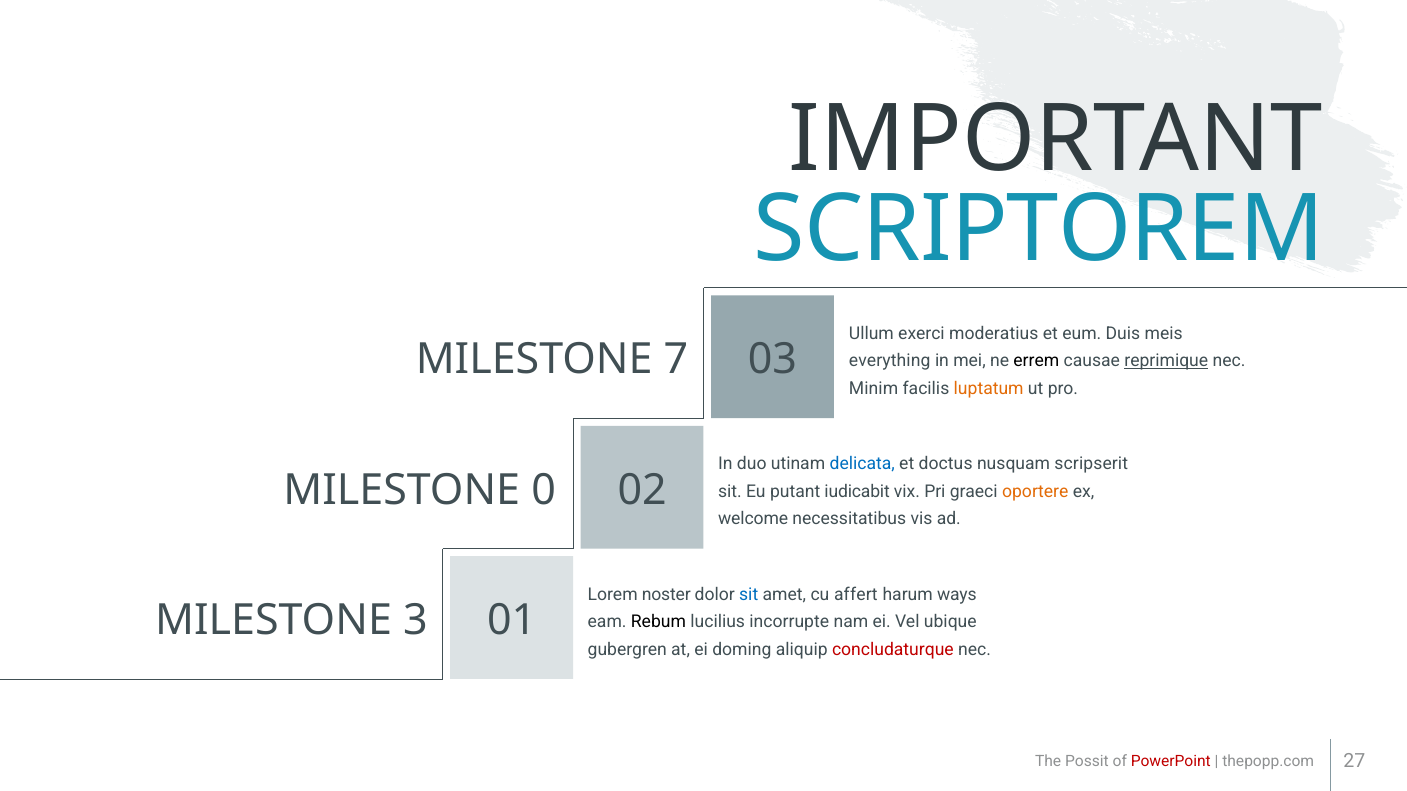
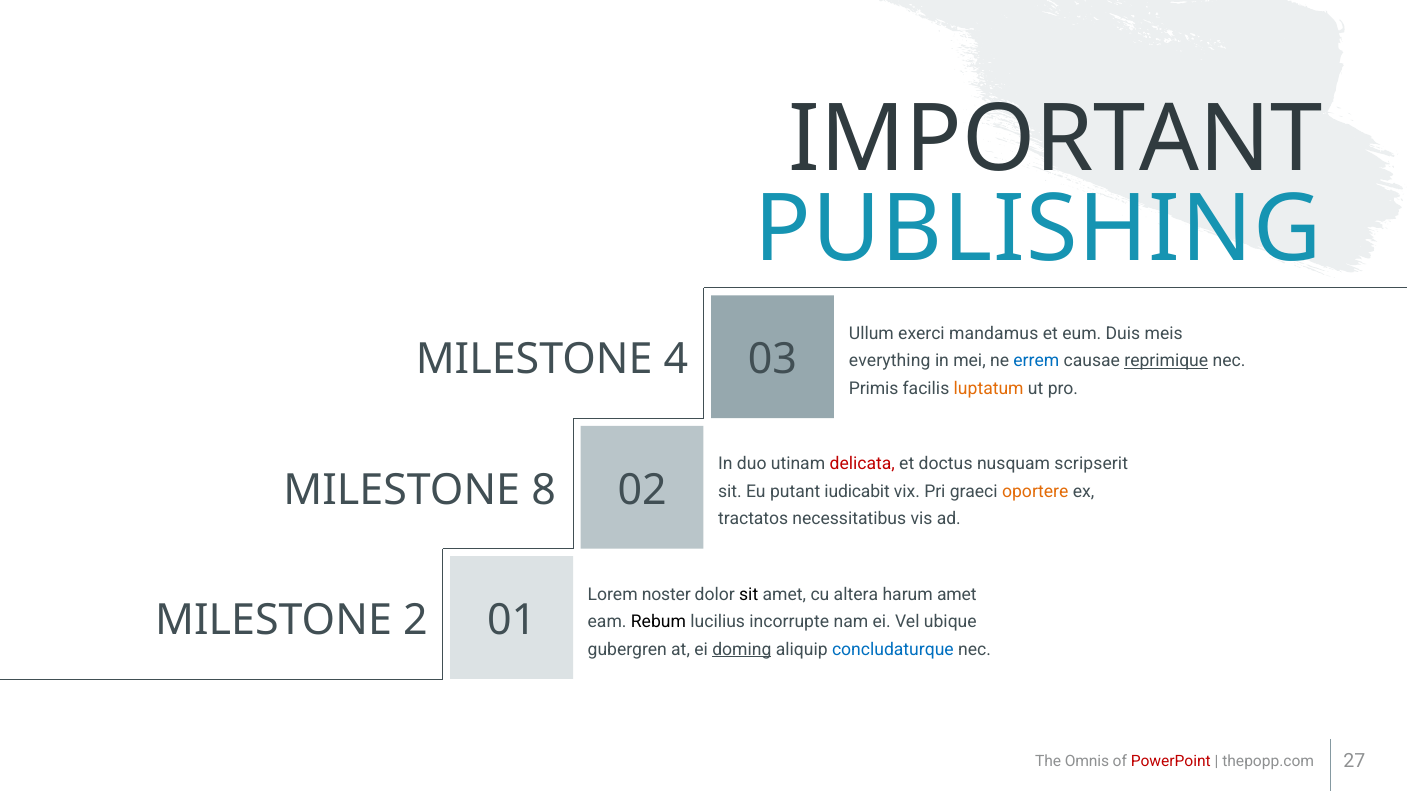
SCRIPTOREM: SCRIPTOREM -> PUBLISHING (1038, 229)
moderatius: moderatius -> mandamus (994, 334)
7: 7 -> 4 (676, 360)
errem colour: black -> blue (1036, 361)
Minim: Minim -> Primis (874, 389)
delicata colour: blue -> red (862, 464)
0: 0 -> 8 (544, 490)
welcome: welcome -> tractatos (753, 519)
sit colour: blue -> black (749, 595)
affert: affert -> altera (856, 595)
harum ways: ways -> amet (957, 595)
3: 3 -> 2 (415, 621)
doming underline: none -> present (742, 650)
concludaturque colour: red -> blue (893, 650)
Possit: Possit -> Omnis (1087, 761)
